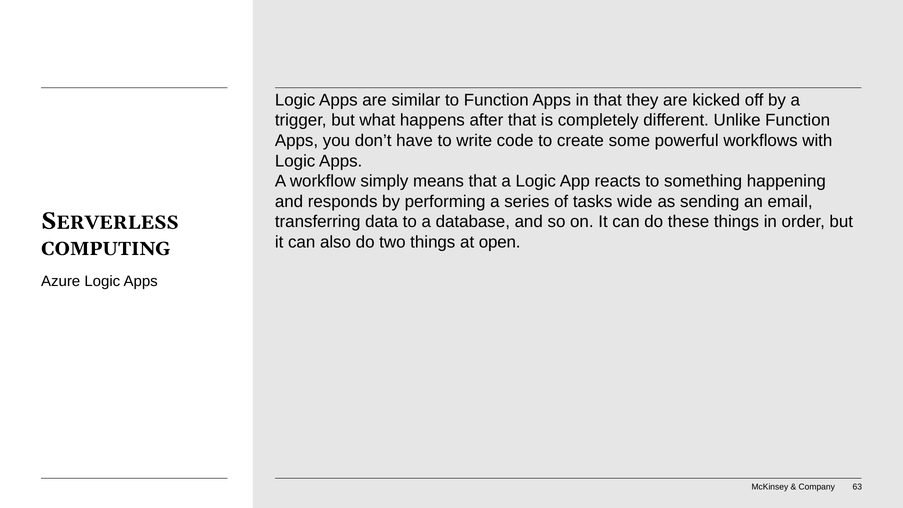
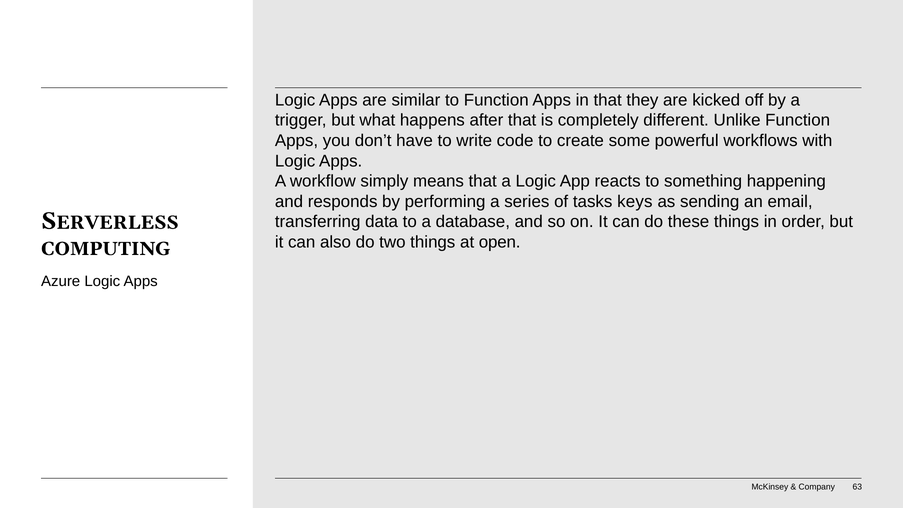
wide: wide -> keys (635, 202)
